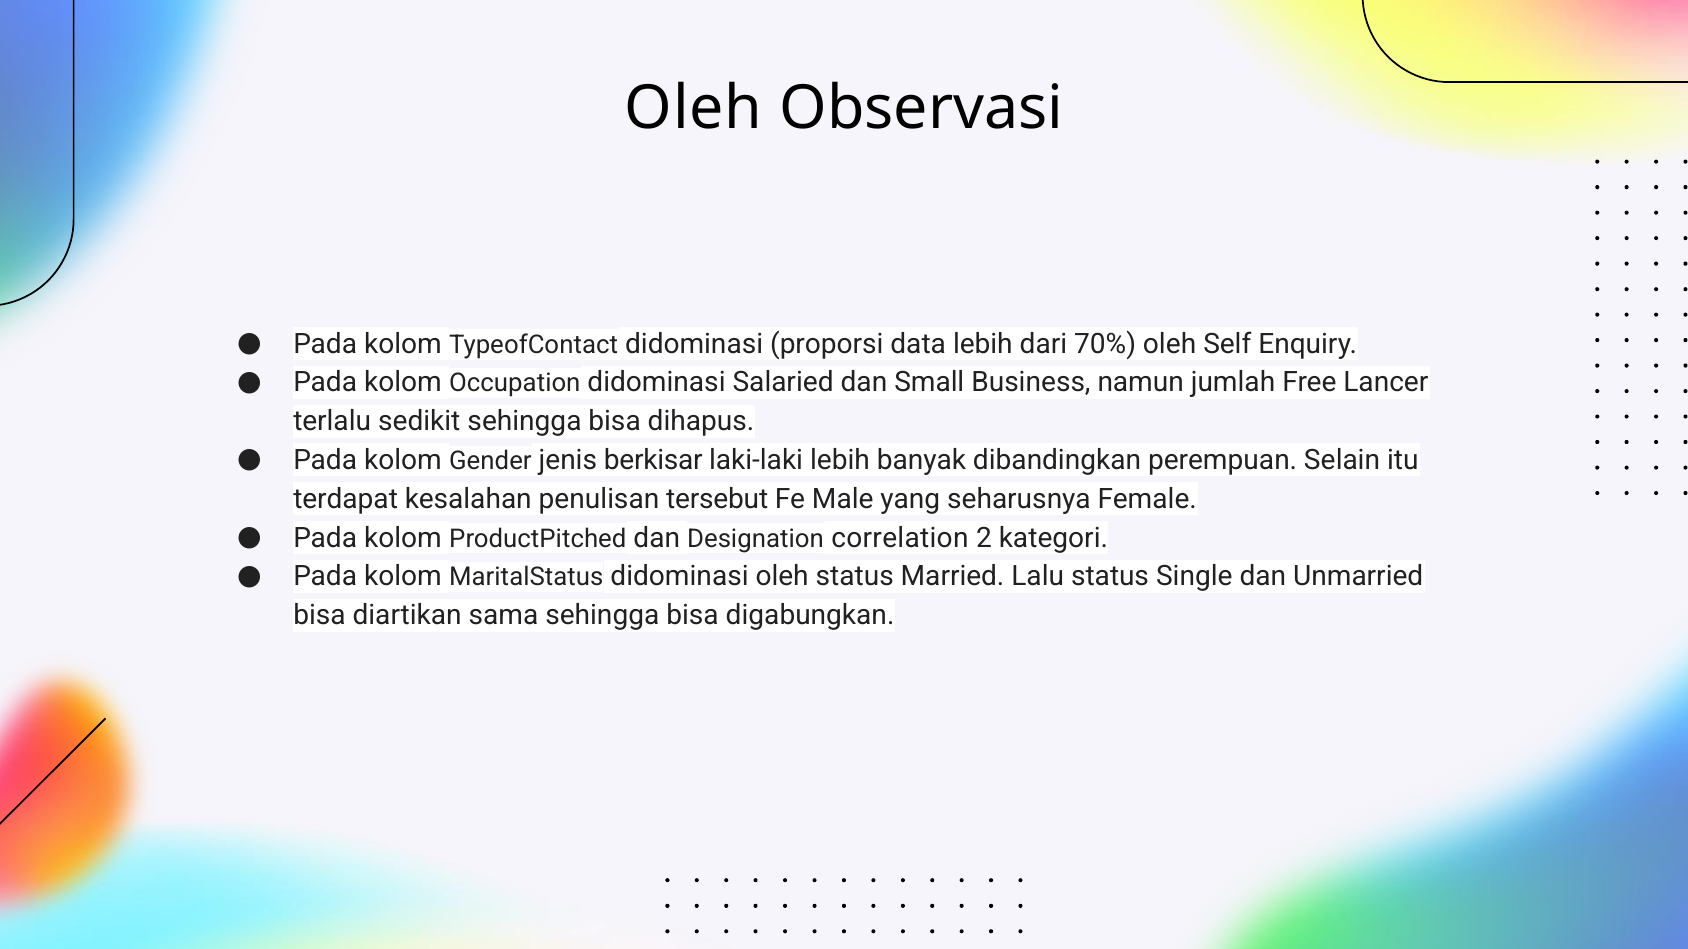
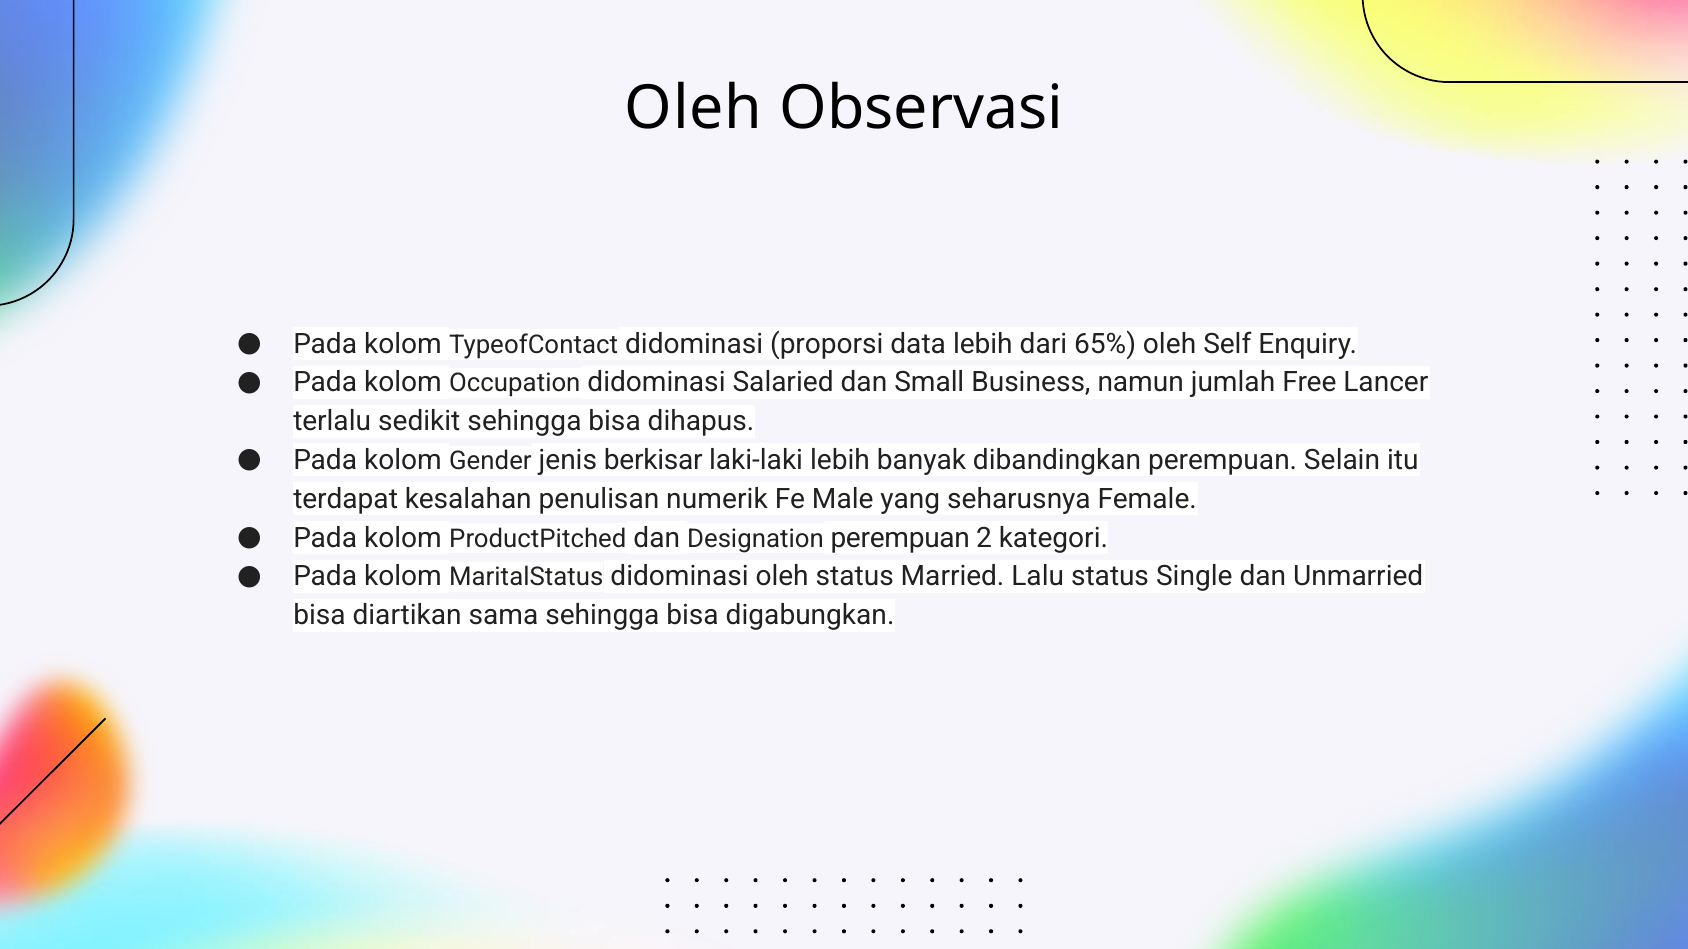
70%: 70% -> 65% (1105, 344)
tersebut: tersebut -> numerik (717, 499)
Designation correlation: correlation -> perempuan (900, 538)
